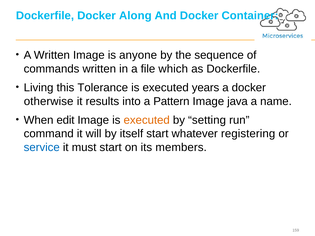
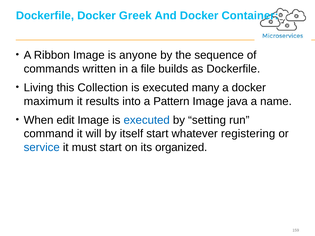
Along: Along -> Greek (135, 16)
A Written: Written -> Ribbon (52, 55)
which: which -> builds (173, 69)
Tolerance: Tolerance -> Collection (103, 88)
years: years -> many (206, 88)
otherwise: otherwise -> maximum (49, 101)
executed colour: orange -> blue (147, 120)
members: members -> organized (181, 148)
